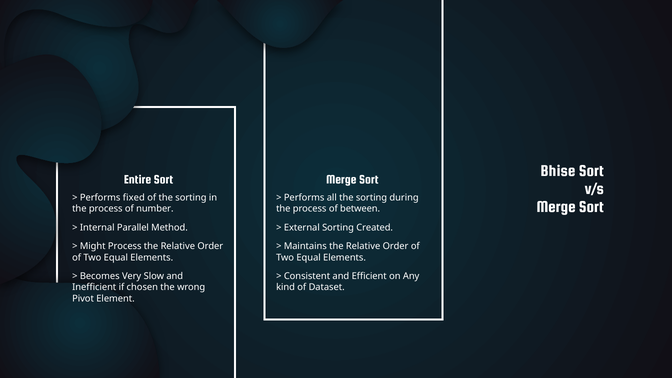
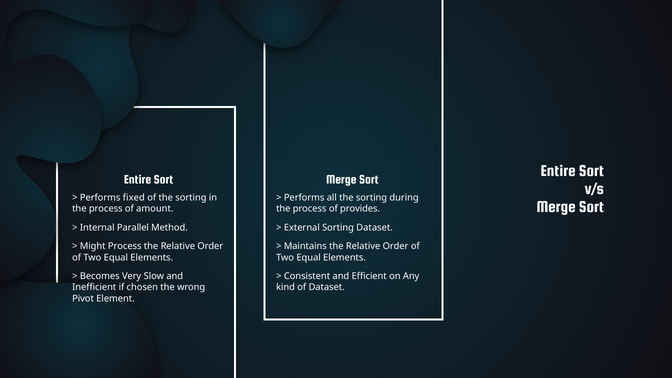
Bhise: Bhise -> Entire (558, 171)
number: number -> amount (155, 209)
between: between -> provides (360, 209)
Sorting Created: Created -> Dataset (375, 228)
